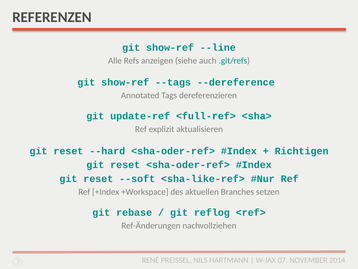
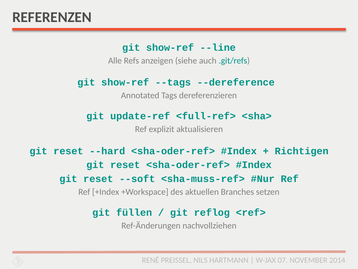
<sha-like-ref>: <sha-like-ref> -> <sha-muss-ref> (203, 179)
rebase: rebase -> füllen (134, 212)
